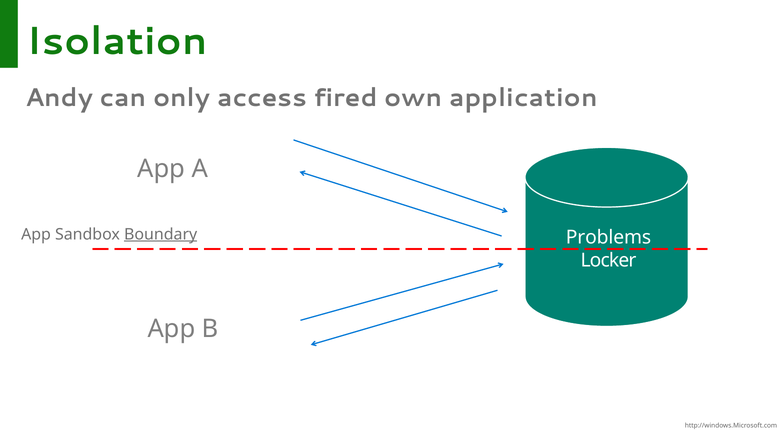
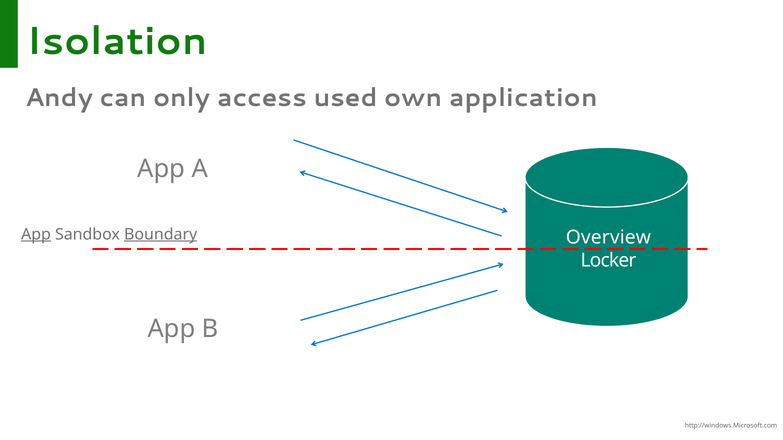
fired: fired -> used (346, 98)
App underline: none -> present (36, 235)
Problems: Problems -> Overview (608, 237)
